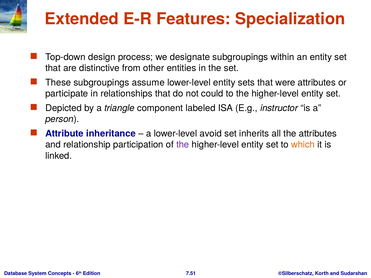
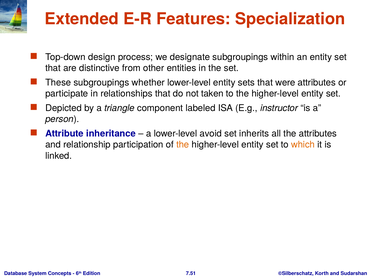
assume: assume -> whether (148, 83)
could: could -> taken (212, 94)
the colour: purple -> orange (183, 145)
